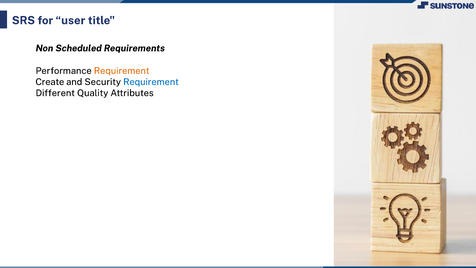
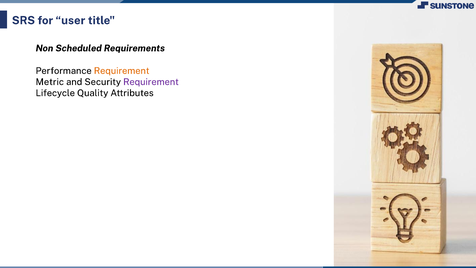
Create: Create -> Metric (50, 82)
Requirement colour: blue -> purple (151, 82)
Different: Different -> Lifecycle (55, 93)
